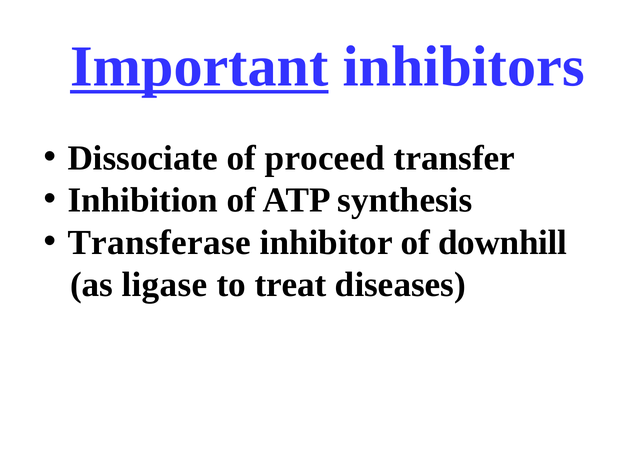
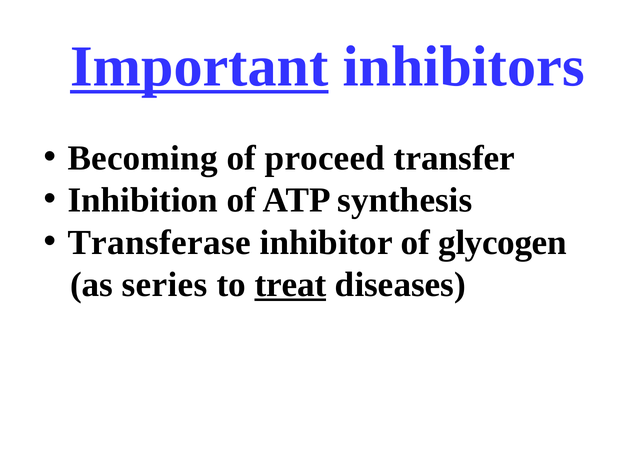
Dissociate: Dissociate -> Becoming (143, 158)
downhill: downhill -> glycogen (503, 243)
ligase: ligase -> series (165, 285)
treat underline: none -> present (290, 285)
